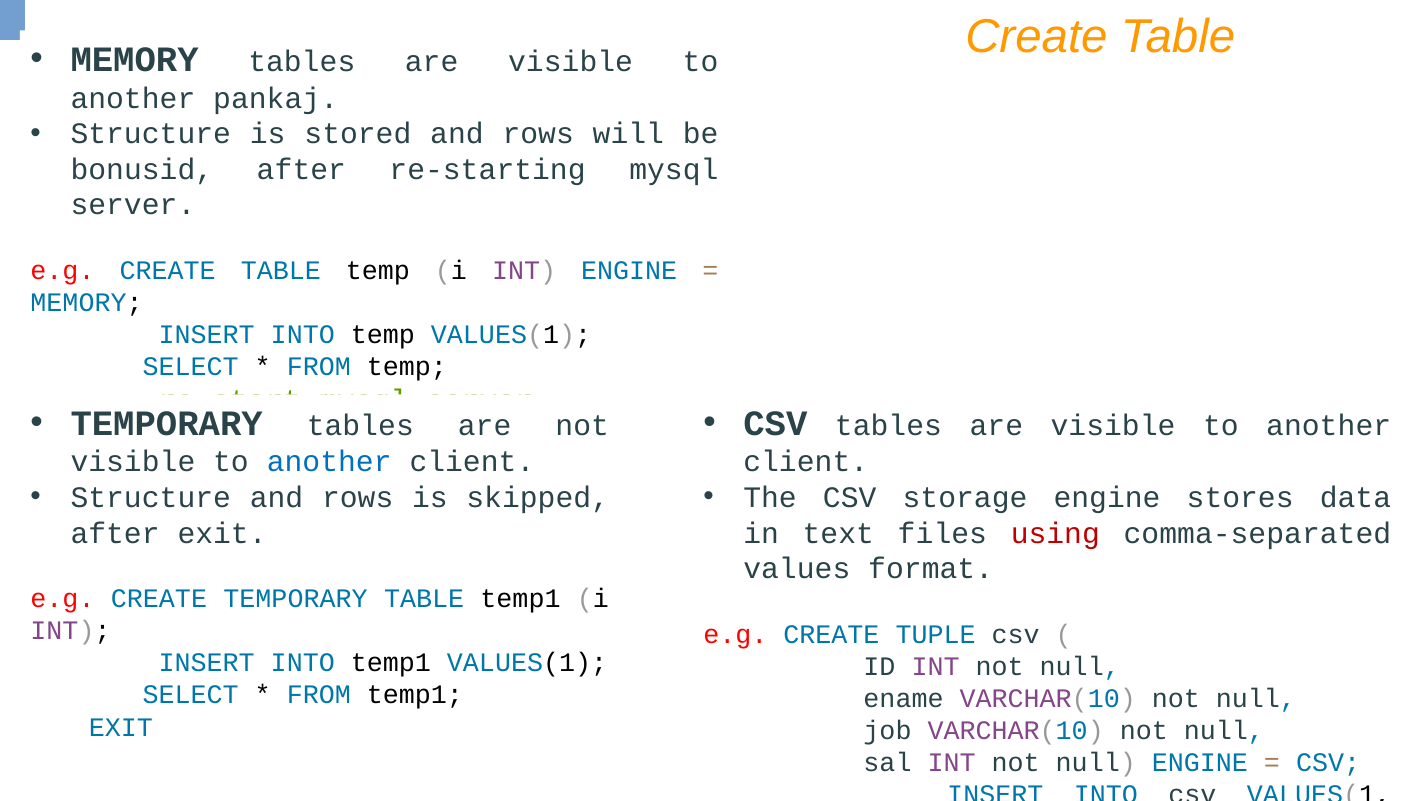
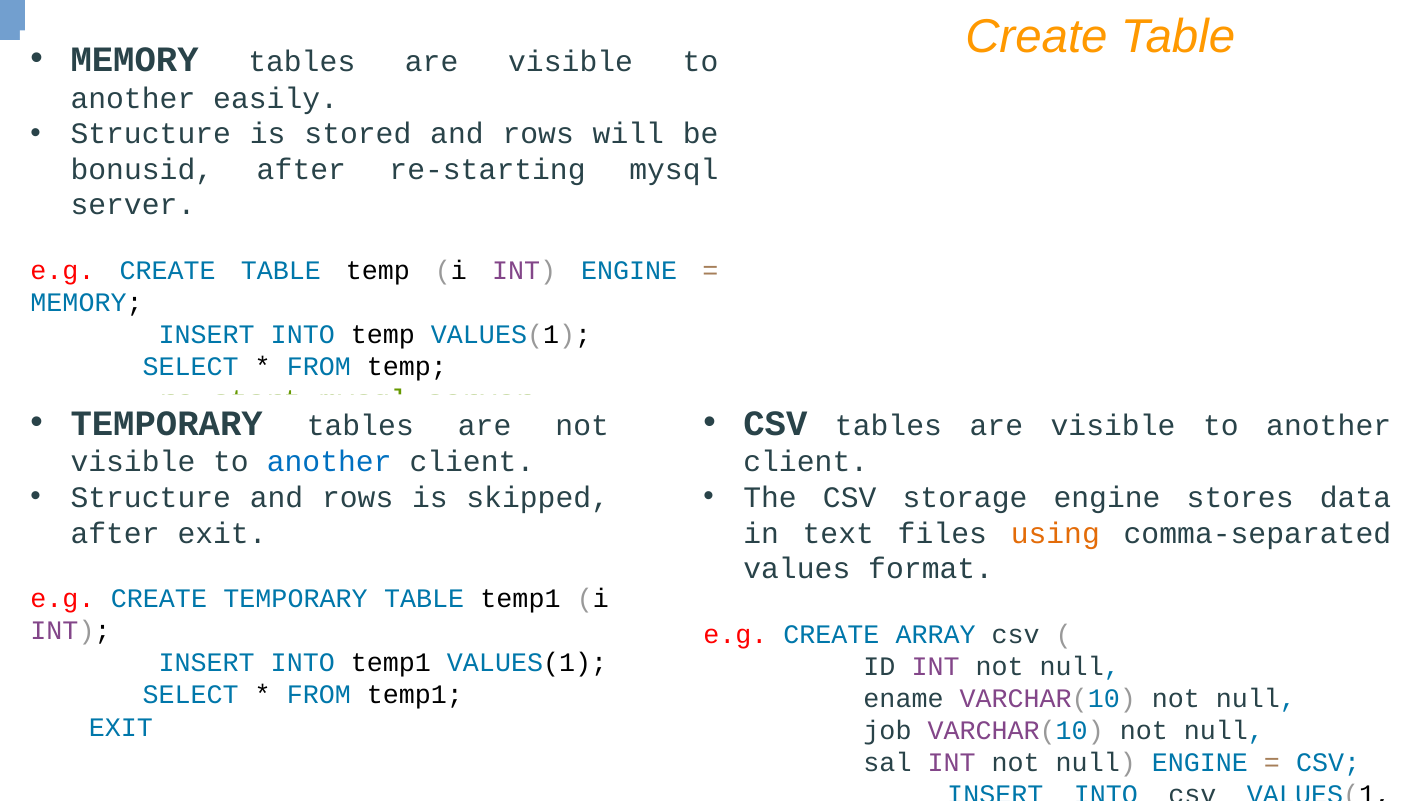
pankaj: pankaj -> easily (276, 98)
using colour: red -> orange (1055, 533)
TUPLE: TUPLE -> ARRAY (936, 635)
